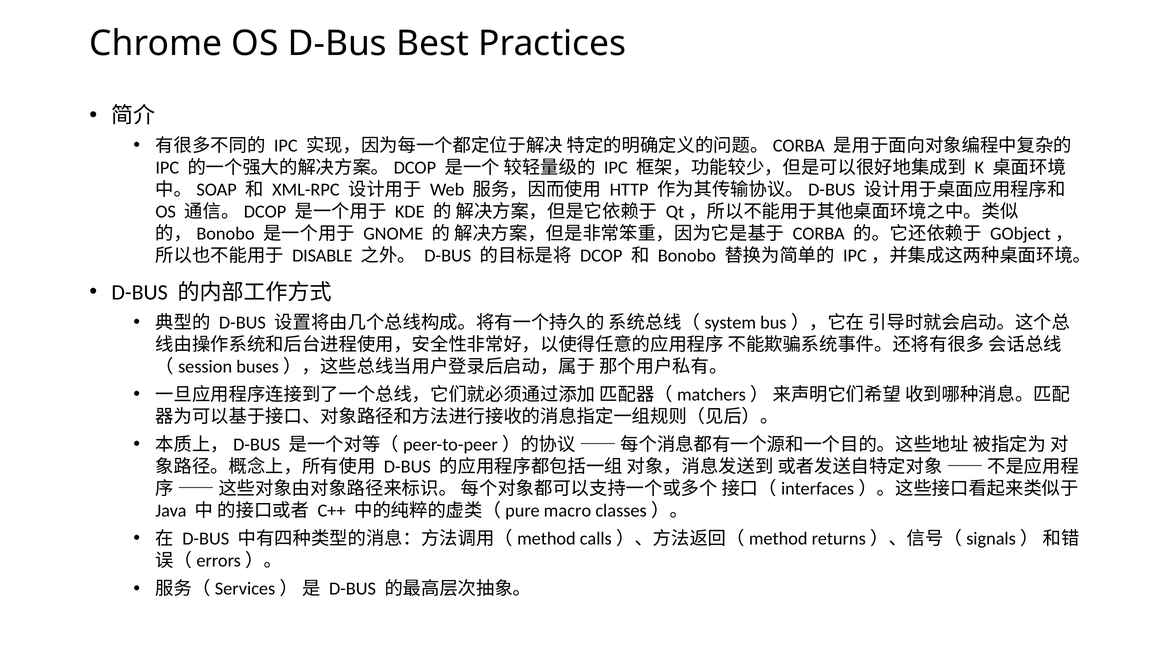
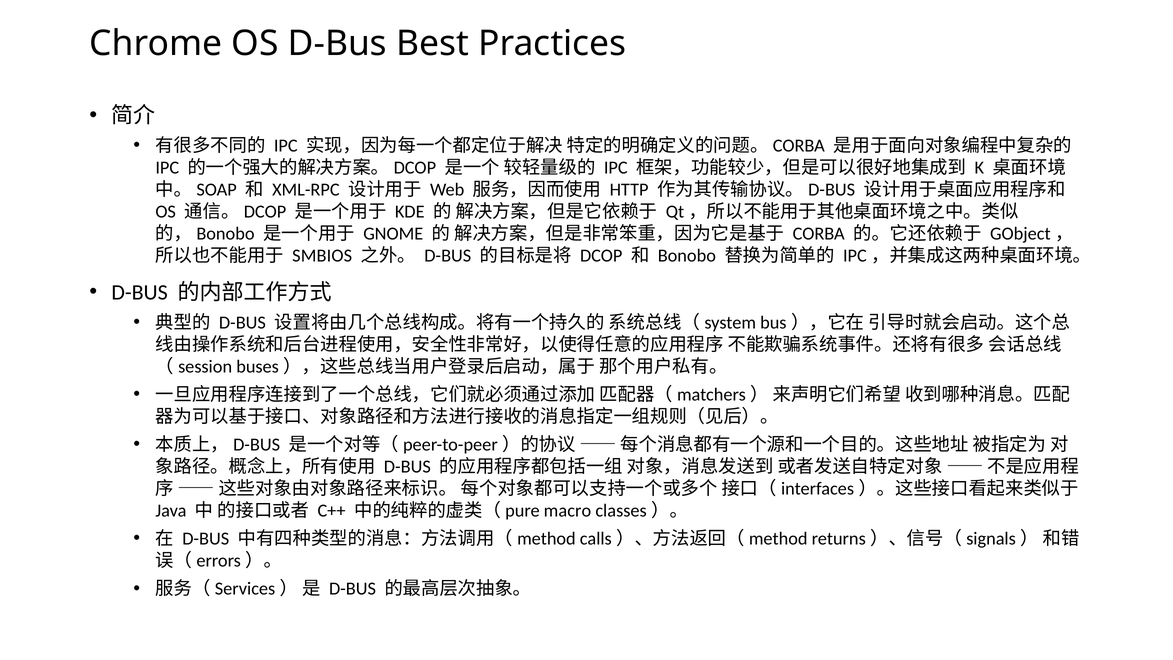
DISABLE: DISABLE -> SMBIOS (322, 256)
